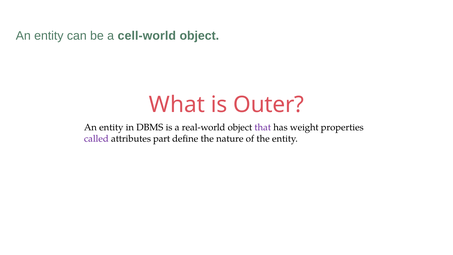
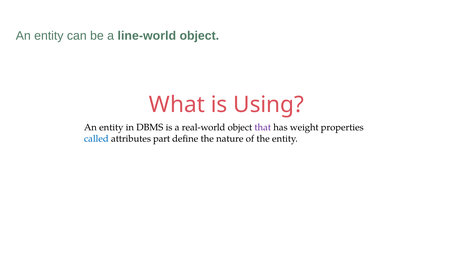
cell-world: cell-world -> line-world (147, 36)
Outer: Outer -> Using (269, 105)
called colour: purple -> blue (96, 139)
